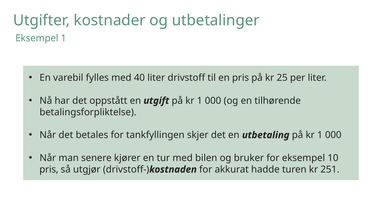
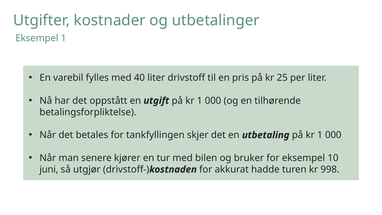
pris: pris -> juni (49, 169)
251: 251 -> 998 (330, 169)
